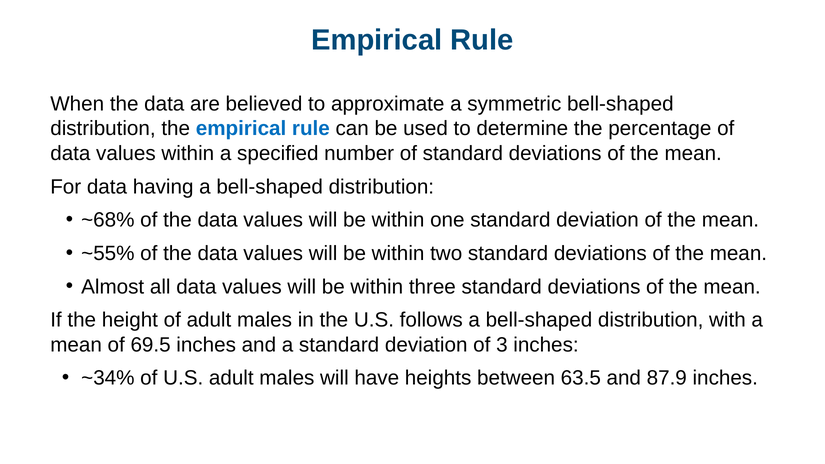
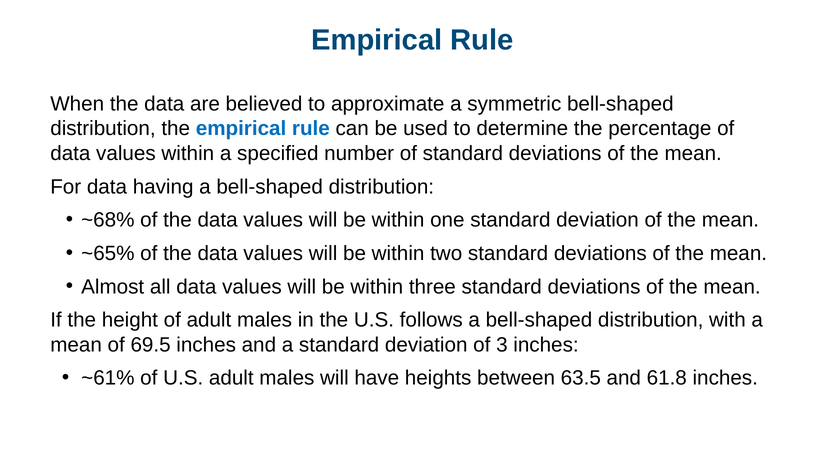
~55%: ~55% -> ~65% (108, 253)
~34%: ~34% -> ~61% (108, 378)
87.9: 87.9 -> 61.8 (667, 378)
